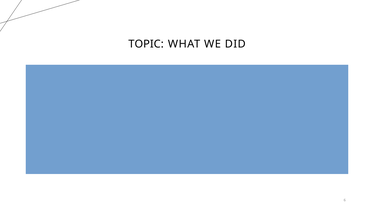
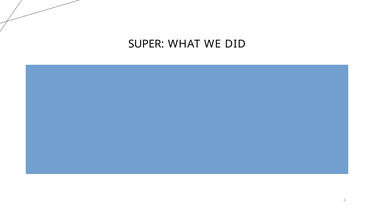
TOPIC: TOPIC -> SUPER (146, 44)
